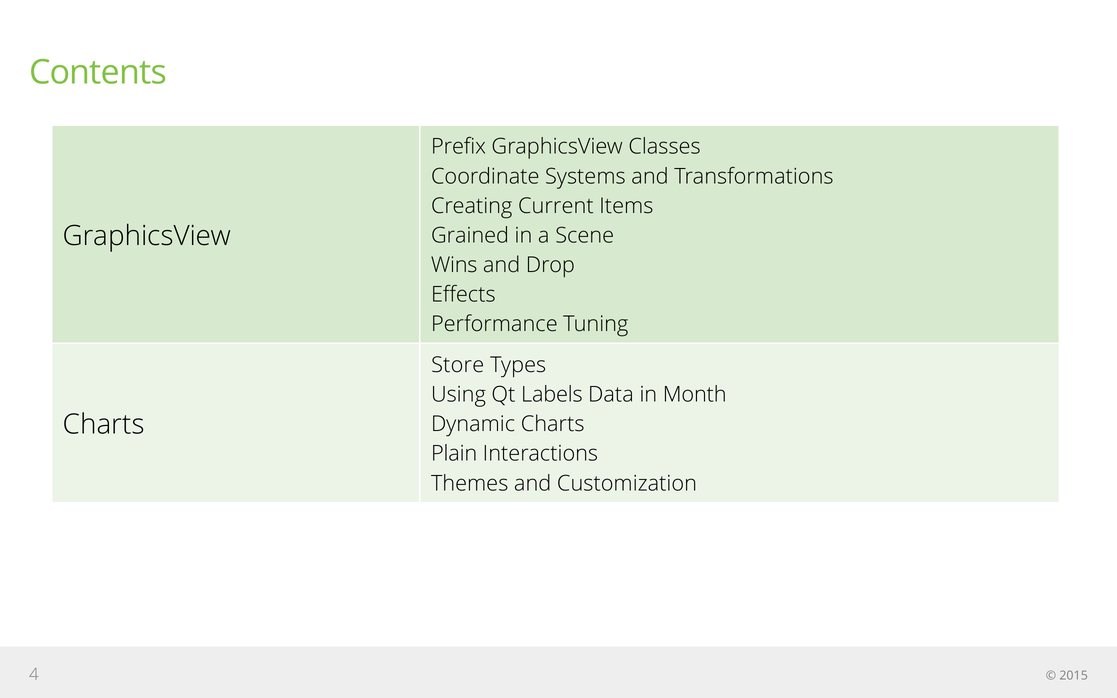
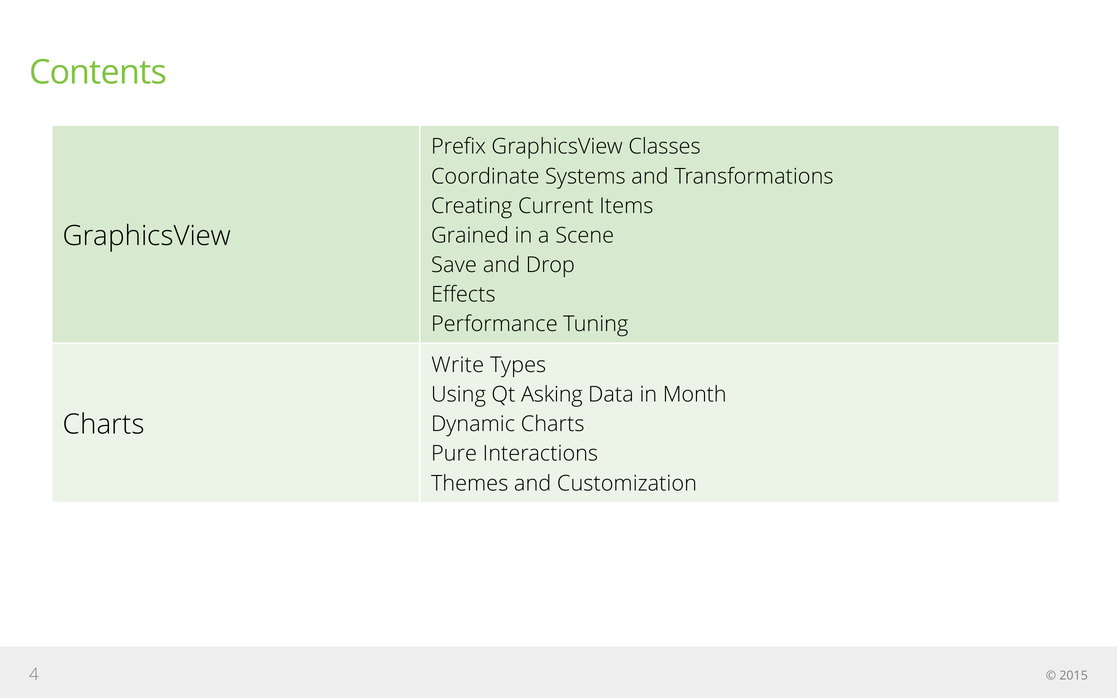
Wins: Wins -> Save (454, 265)
Store: Store -> Write (458, 365)
Labels: Labels -> Asking (552, 395)
Plain: Plain -> Pure (454, 454)
